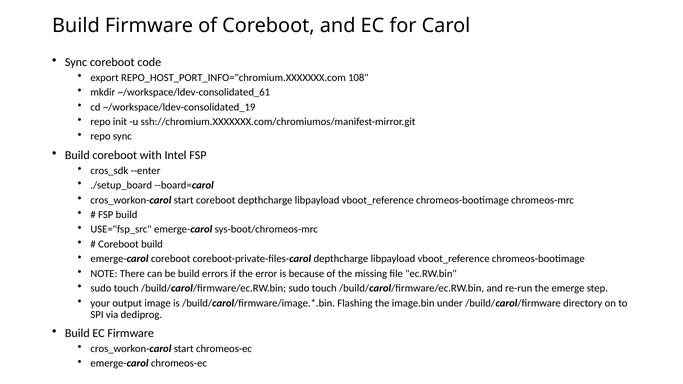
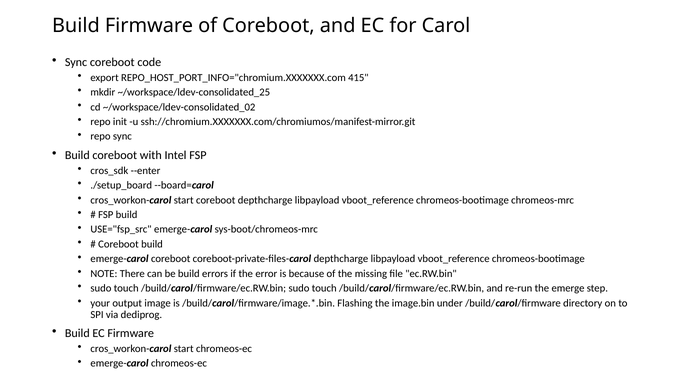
108: 108 -> 415 (358, 78)
~/workspace/ldev-consolidated_61: ~/workspace/ldev-consolidated_61 -> ~/workspace/ldev-consolidated_25 (194, 92)
~/workspace/ldev-consolidated_19: ~/workspace/ldev-consolidated_19 -> ~/workspace/ldev-consolidated_02 (179, 107)
